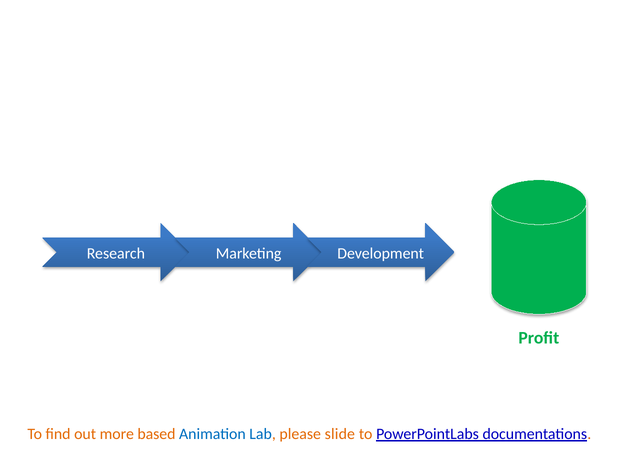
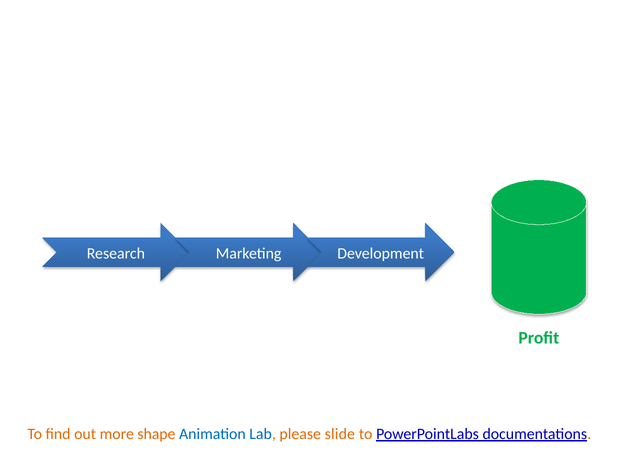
based: based -> shape (156, 434)
